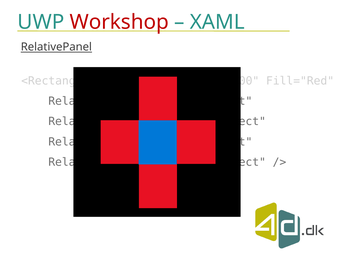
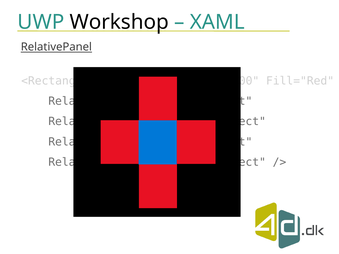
Workshop colour: red -> black (119, 22)
